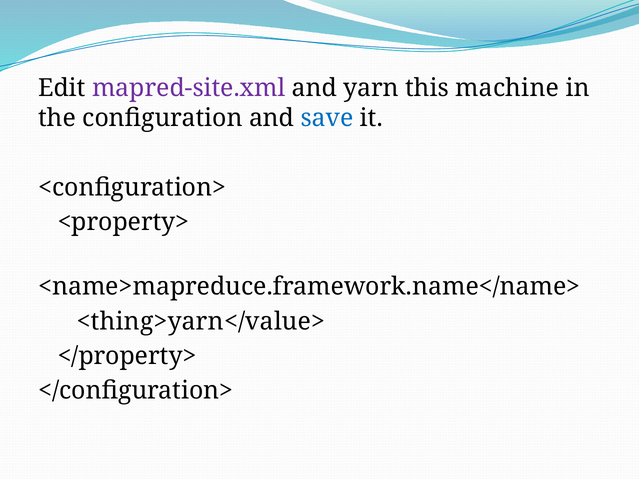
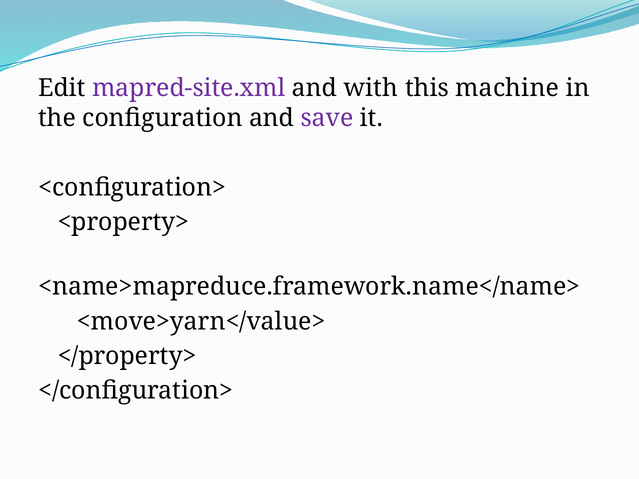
yarn: yarn -> with (371, 88)
save colour: blue -> purple (327, 118)
<thing>yarn</value>: <thing>yarn</value> -> <move>yarn</value> (201, 322)
